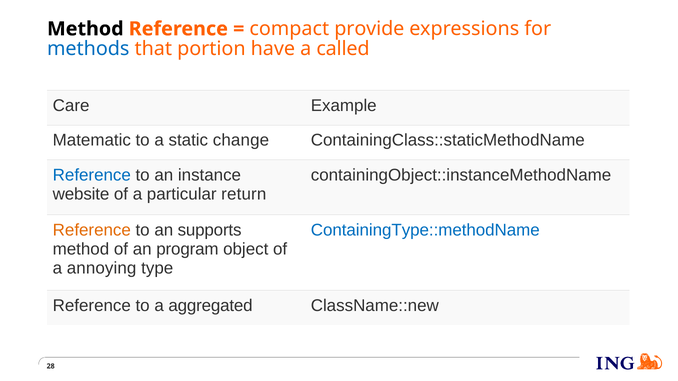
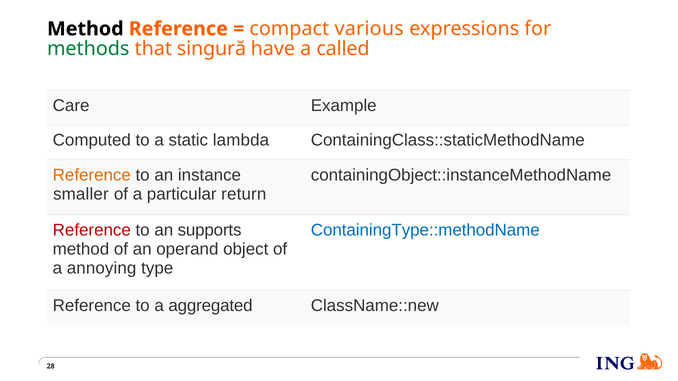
provide: provide -> various (369, 29)
methods colour: blue -> green (88, 49)
portion: portion -> singură (211, 49)
Matematic: Matematic -> Computed (92, 141)
change: change -> lambda (241, 141)
Reference colour: blue -> orange (92, 175)
website: website -> smaller (81, 194)
Reference colour: orange -> red (92, 230)
program: program -> operand (187, 249)
